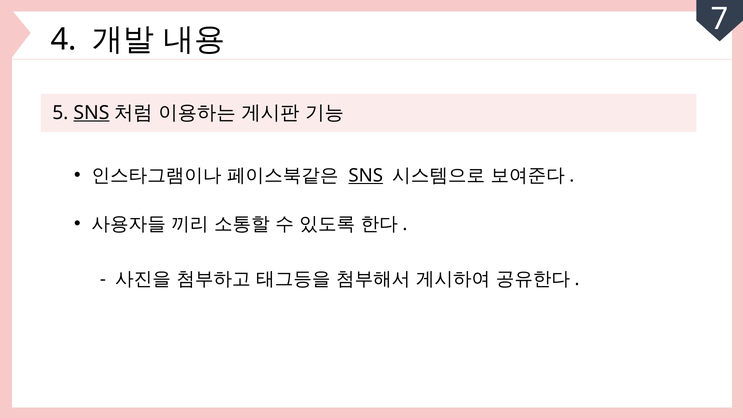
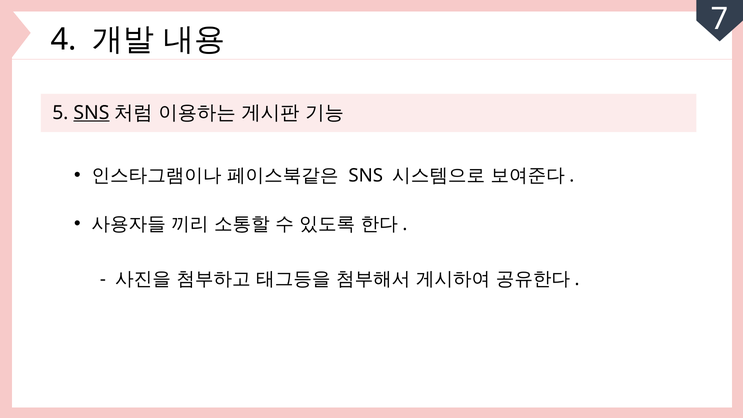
SNS underline: present -> none (366, 175)
